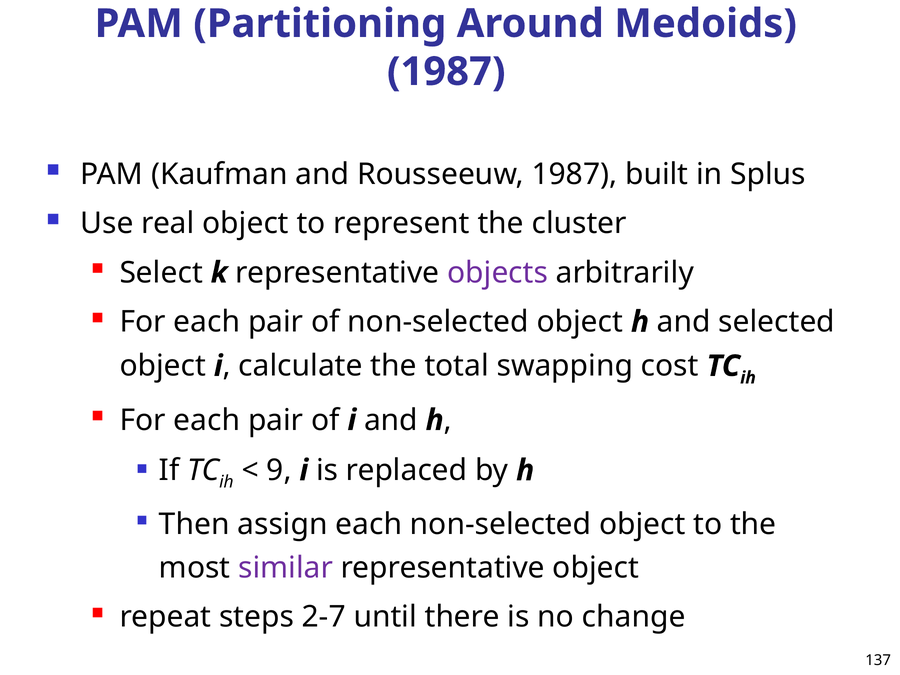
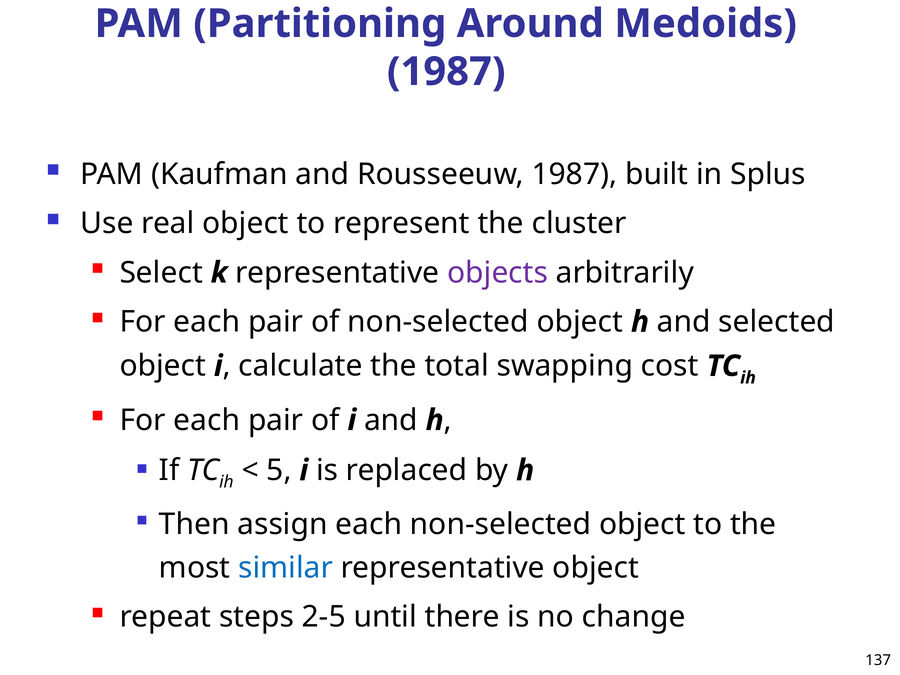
9: 9 -> 5 (279, 470)
similar colour: purple -> blue (286, 568)
2-7: 2-7 -> 2-5 (324, 617)
